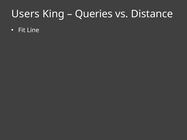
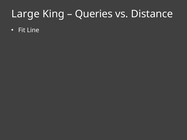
Users: Users -> Large (25, 14)
